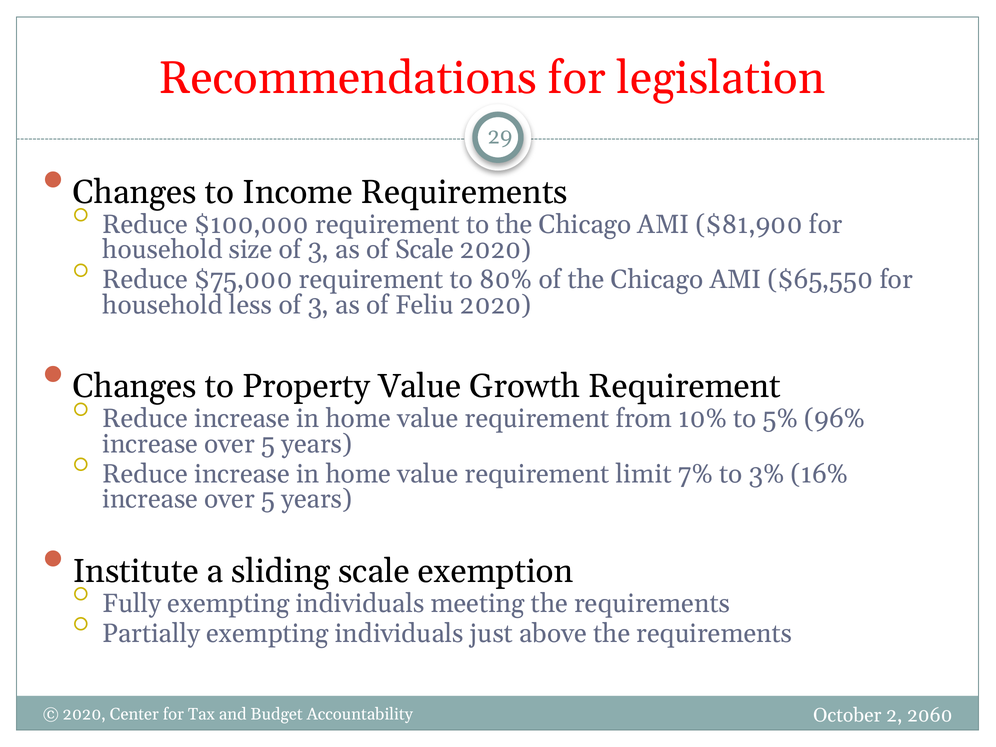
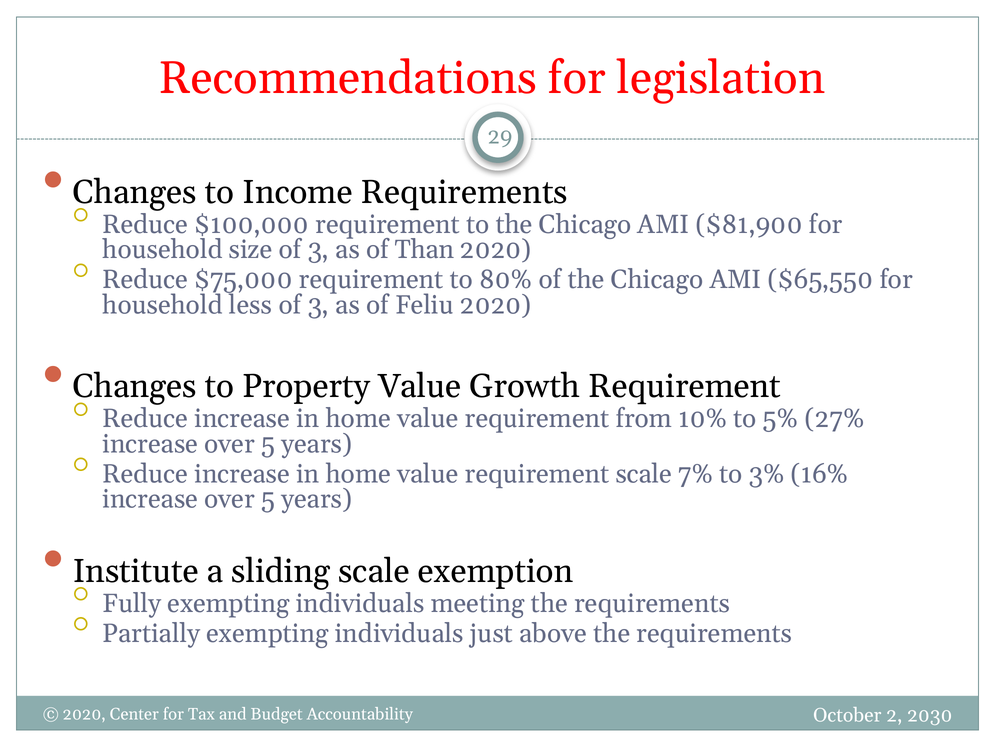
of Scale: Scale -> Than (425, 250)
96%: 96% -> 27% (835, 419)
requirement limit: limit -> scale (644, 474)
2060: 2060 -> 2030 (930, 716)
